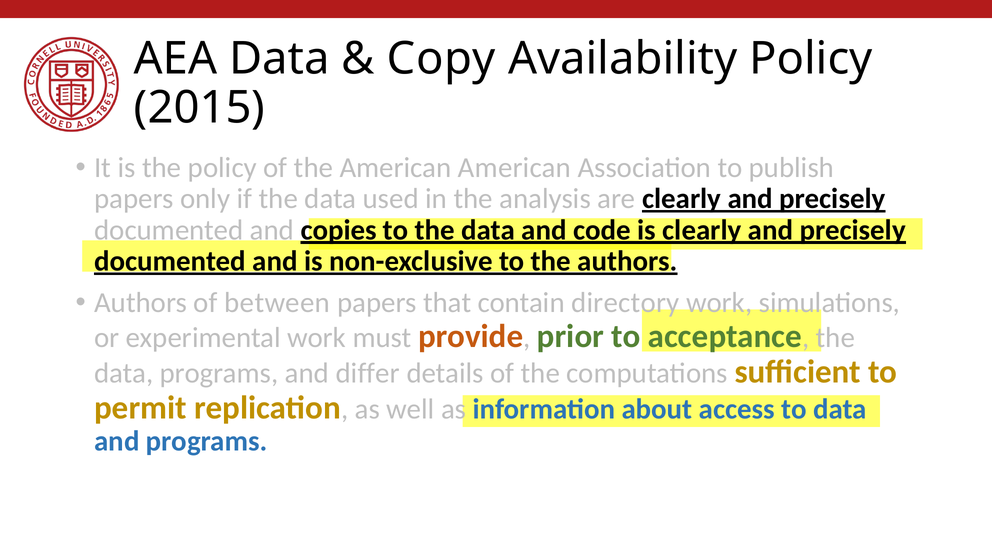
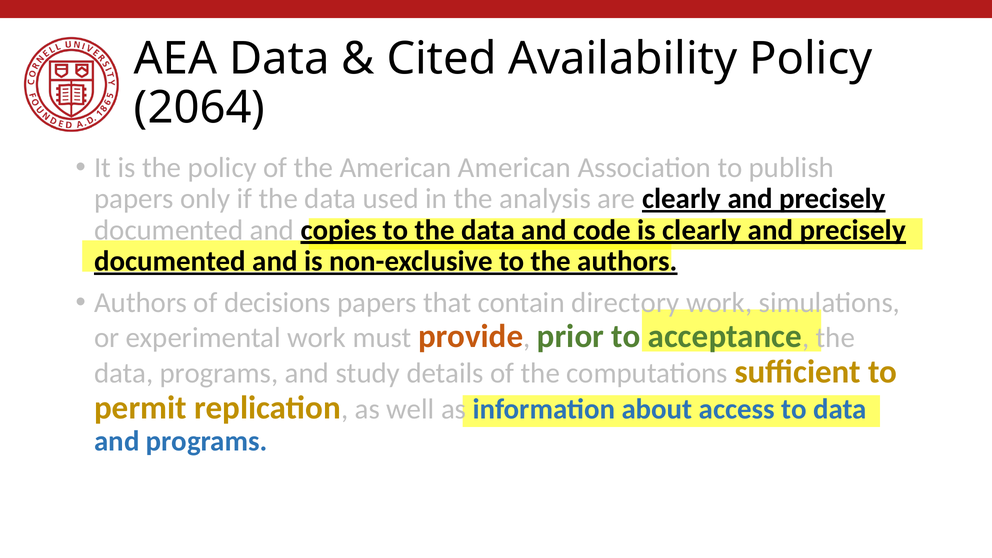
Copy: Copy -> Cited (442, 59)
2015: 2015 -> 2064 (200, 108)
between: between -> decisions (277, 303)
differ: differ -> study (368, 373)
